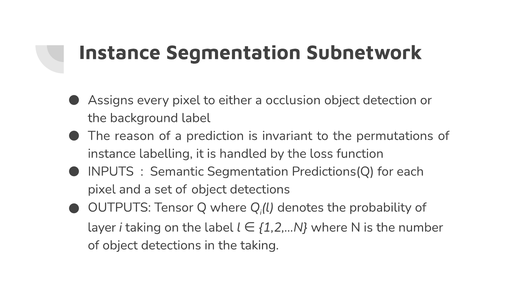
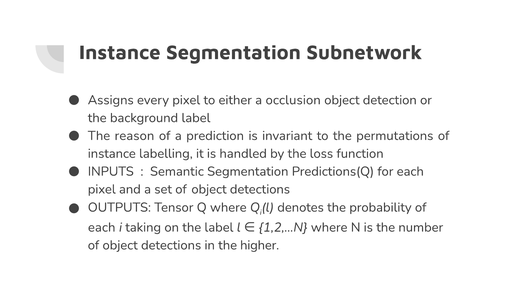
layer: layer -> each (102, 228)
the taking: taking -> higher (260, 245)
